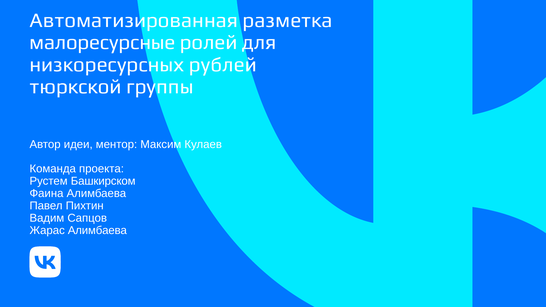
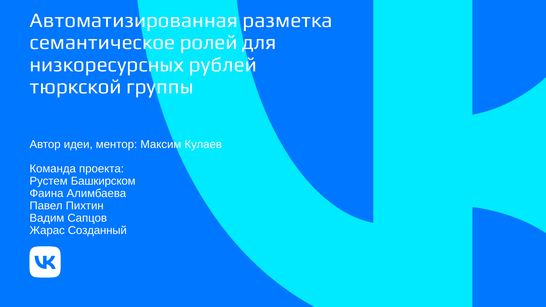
малоресурсные: малоресурсные -> семантическое (102, 42)
Жарас Алимбаева: Алимбаева -> Созданный (97, 230)
